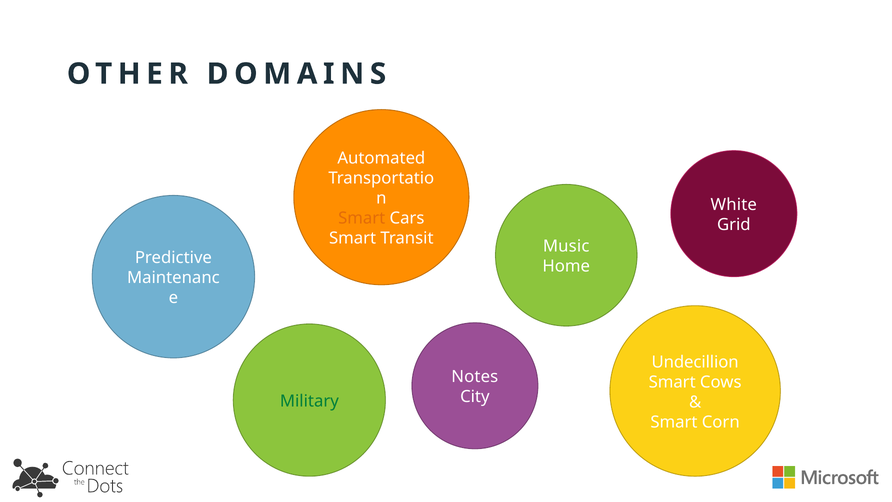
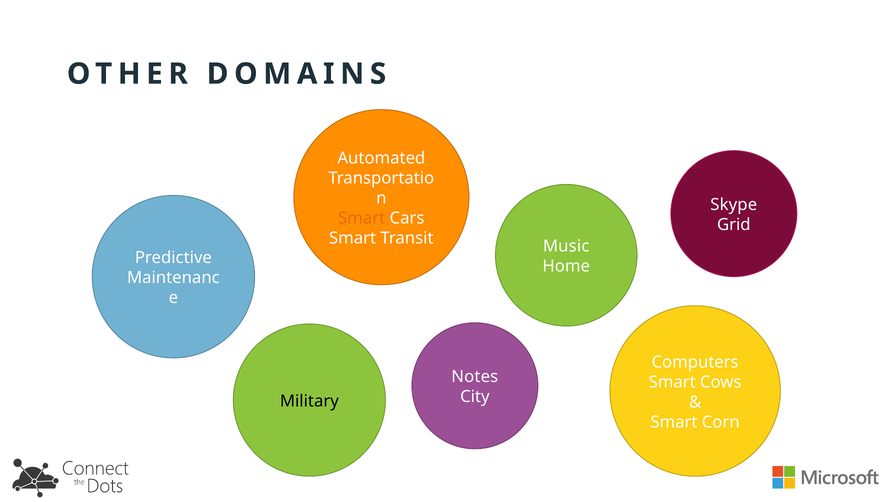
White: White -> Skype (734, 205)
Undecillion: Undecillion -> Computers (695, 362)
Military colour: green -> black (309, 401)
